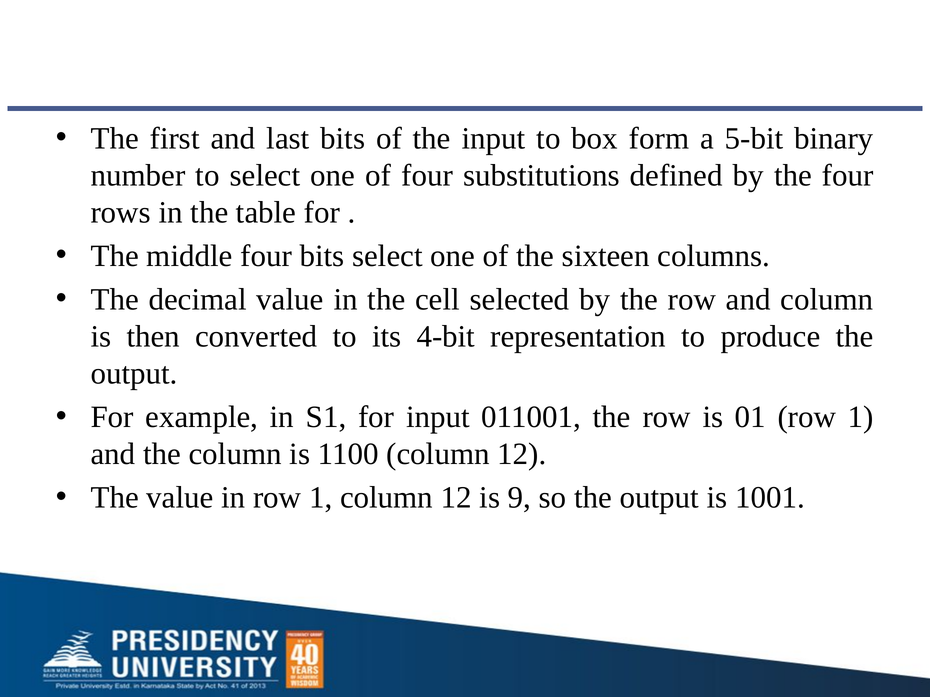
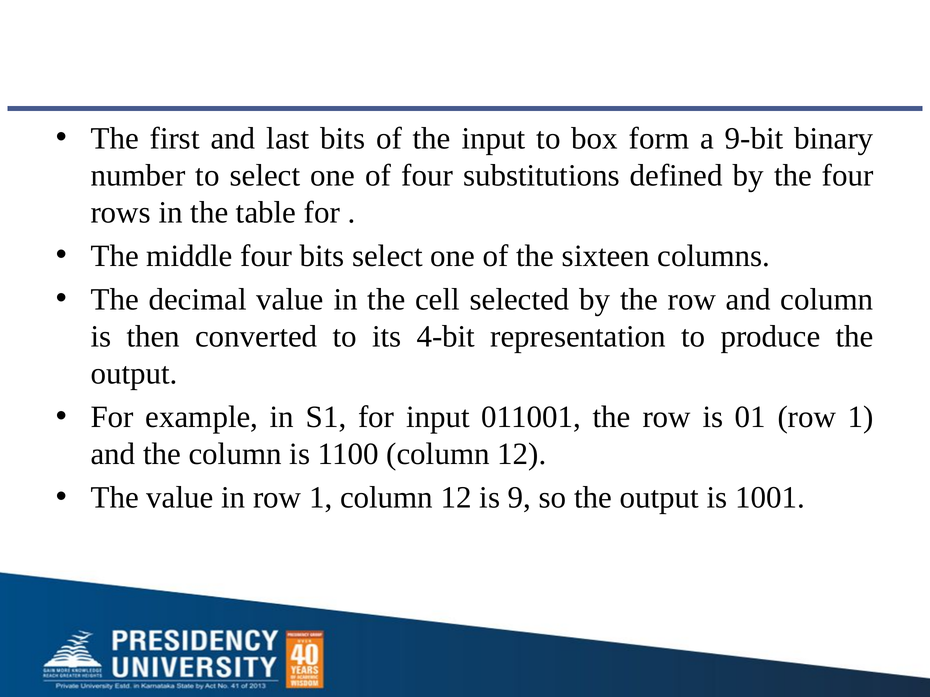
5-bit: 5-bit -> 9-bit (754, 138)
